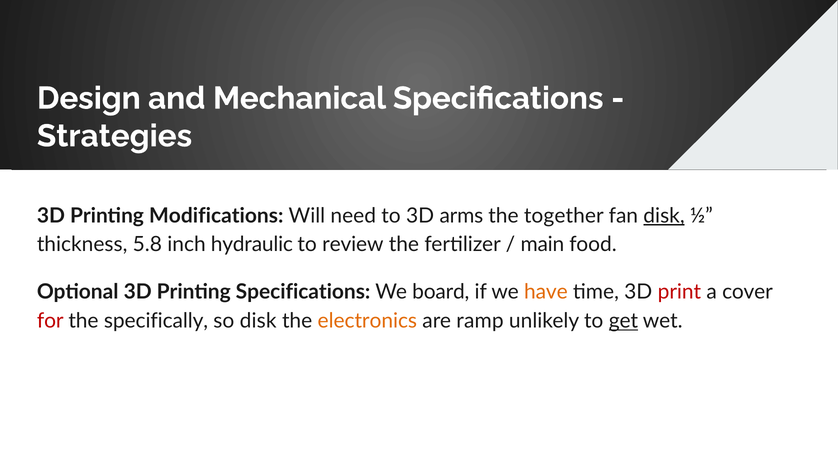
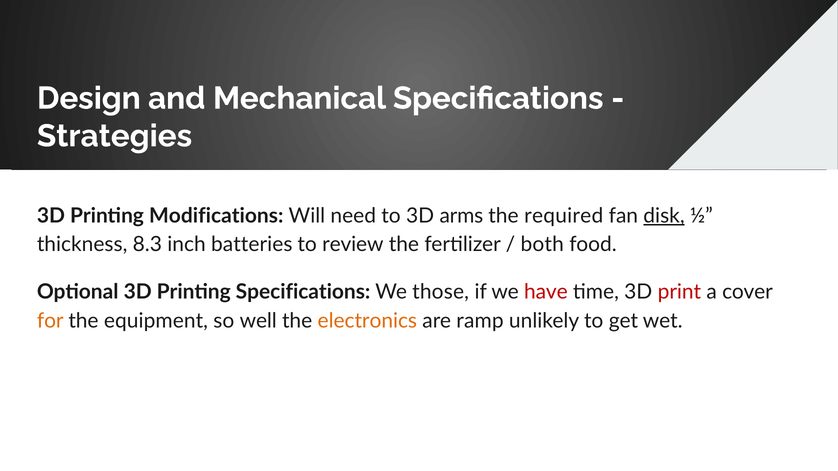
together: together -> required (564, 216)
5.8: 5.8 -> 8.3 (147, 245)
hydraulic: hydraulic -> batteries (252, 245)
main: main -> both (542, 245)
board: board -> those (441, 292)
have colour: orange -> red (546, 292)
for colour: red -> orange (50, 321)
specifically: specifically -> equipment (156, 321)
so disk: disk -> well (258, 321)
get underline: present -> none (623, 321)
